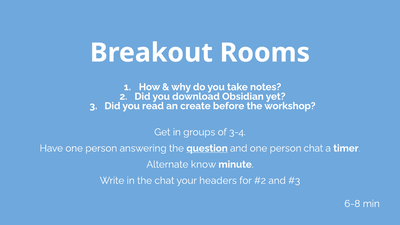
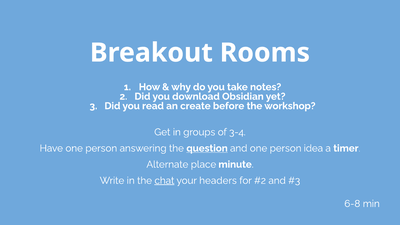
person chat: chat -> idea (313, 148)
know: know -> place (204, 164)
chat underline: none -> present (164, 181)
